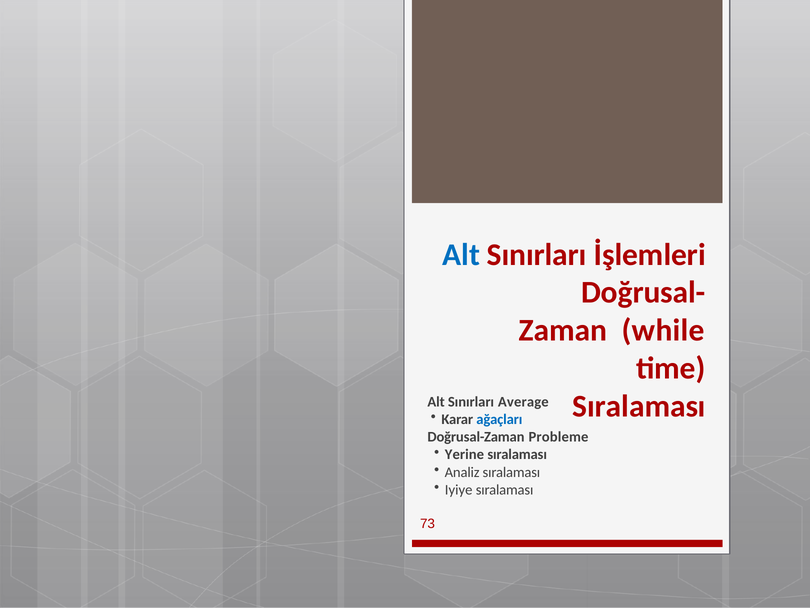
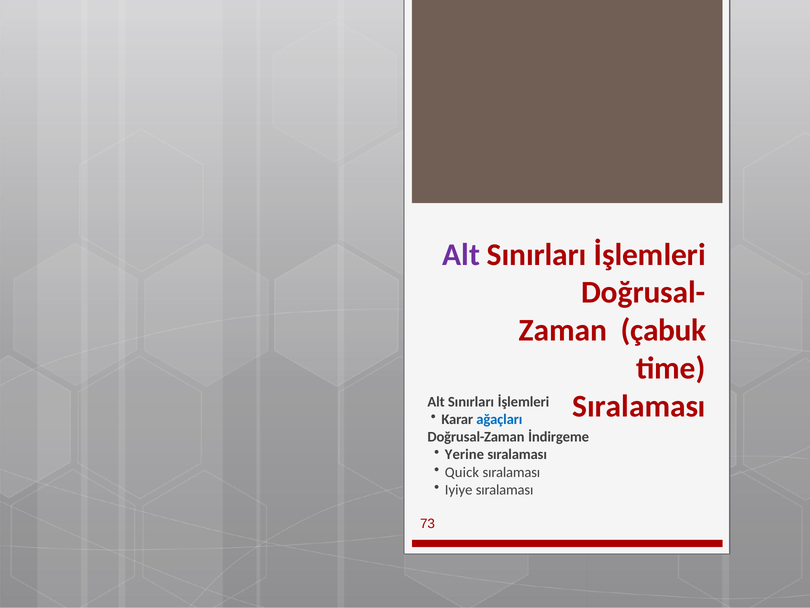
Alt colour: blue -> purple (461, 254)
while: while -> çabuk (664, 330)
Average: Average -> İşlemleri (523, 401)
Probleme: Probleme -> İndirgeme (559, 437)
Analiz: Analiz -> Quick (462, 472)
